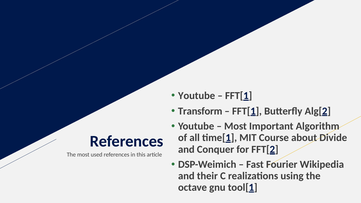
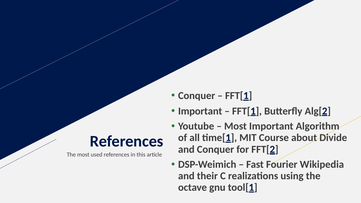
Youtube: Youtube -> Conquer (197, 96)
Transform: Transform -> Important (200, 111)
